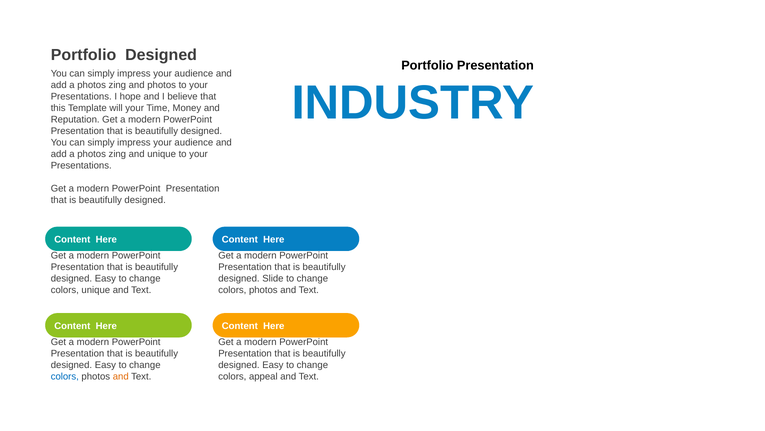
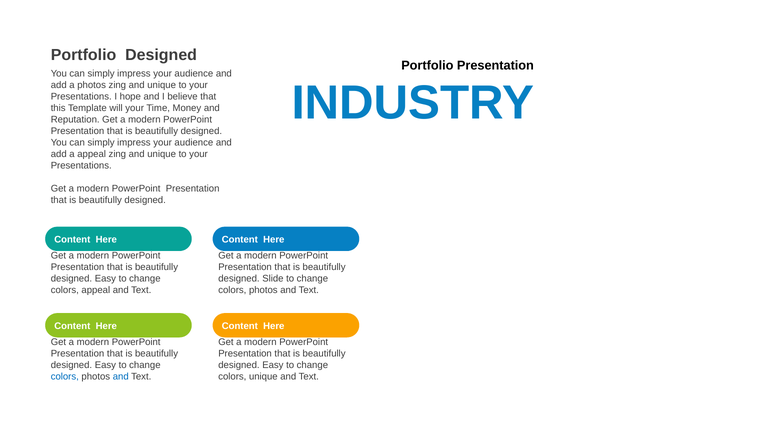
photos: photos -> unique (162, 85)
photos: photos -> appeal (92, 154)
colors unique: unique -> appeal (96, 290)
and colour: orange -> blue (121, 376)
colors appeal: appeal -> unique (263, 376)
